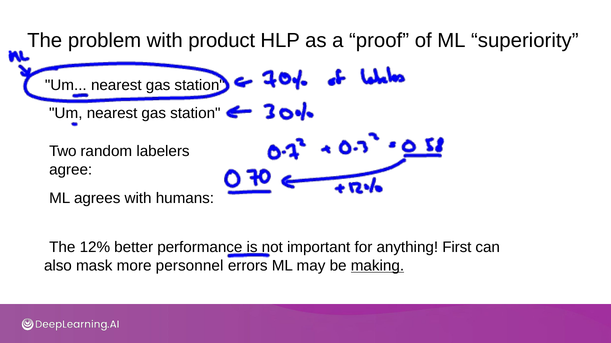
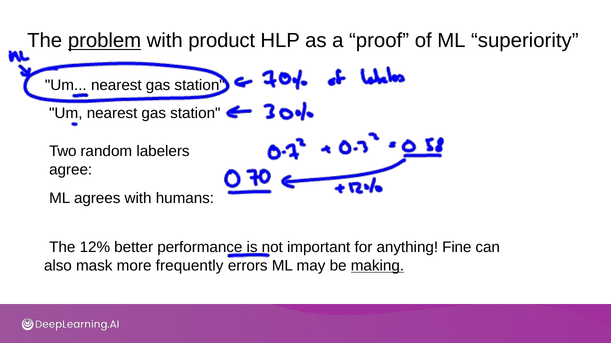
problem underline: none -> present (105, 41)
First: First -> Fine (457, 248)
personnel: personnel -> frequently (190, 266)
